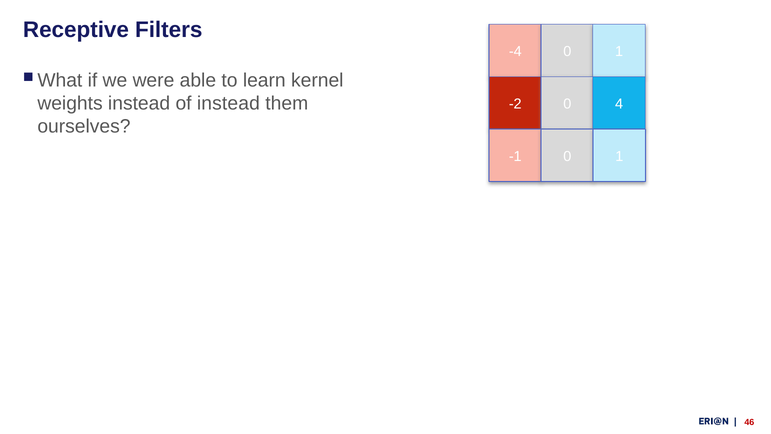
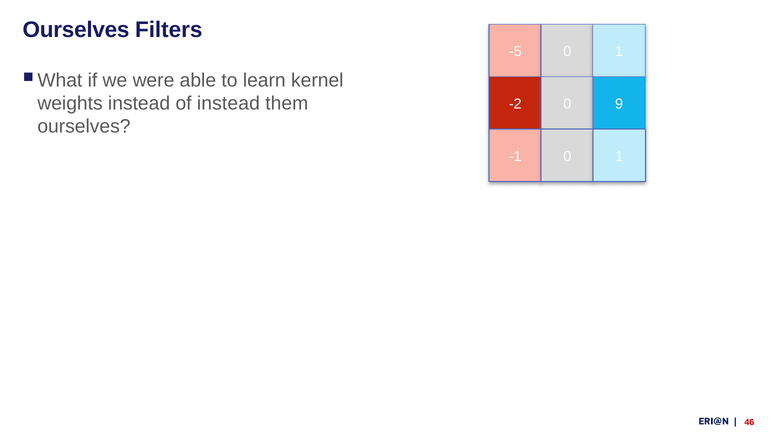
Receptive: Receptive -> Ourselves (76, 30)
-4: -4 -> -5 (515, 52)
4: 4 -> 9 (619, 104)
